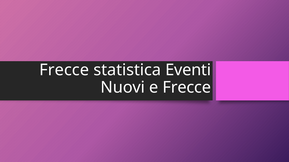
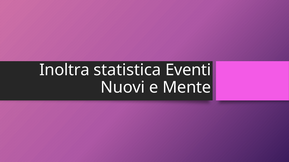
Frecce: Frecce -> Inoltra (64, 70)
e Frecce: Frecce -> Mente (187, 88)
